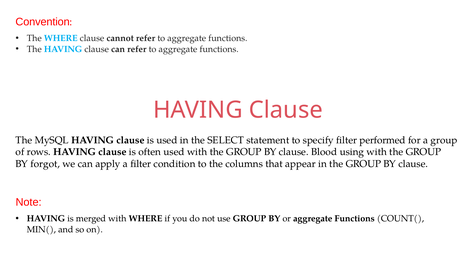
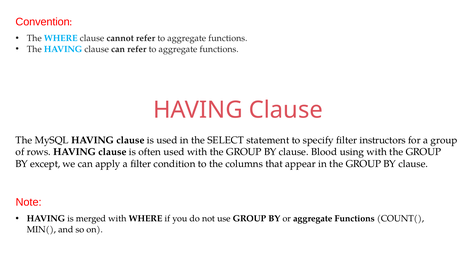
performed: performed -> instructors (383, 140)
forgot: forgot -> except (45, 164)
